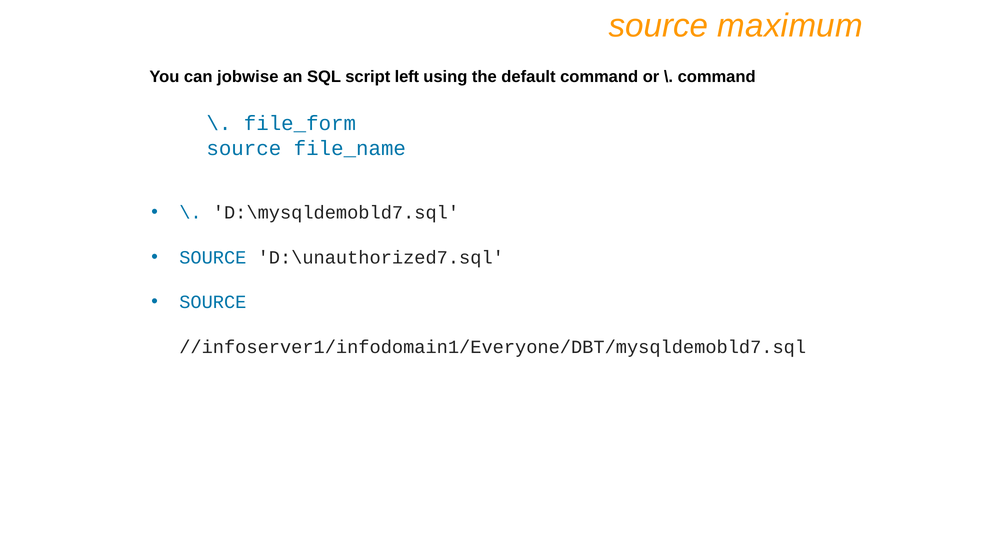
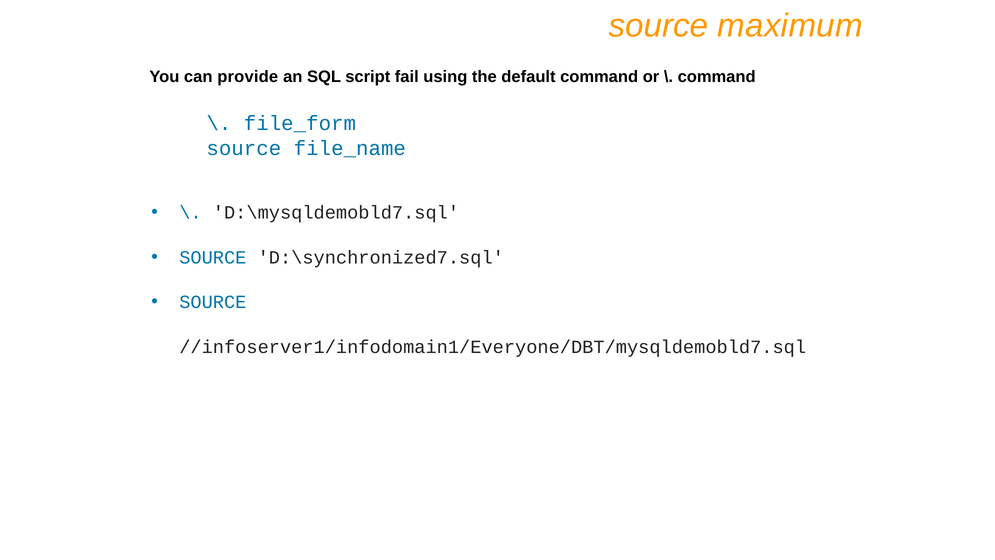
jobwise: jobwise -> provide (248, 77)
left: left -> fail (407, 77)
D:\unauthorized7.sql: D:\unauthorized7.sql -> D:\synchronized7.sql (381, 257)
